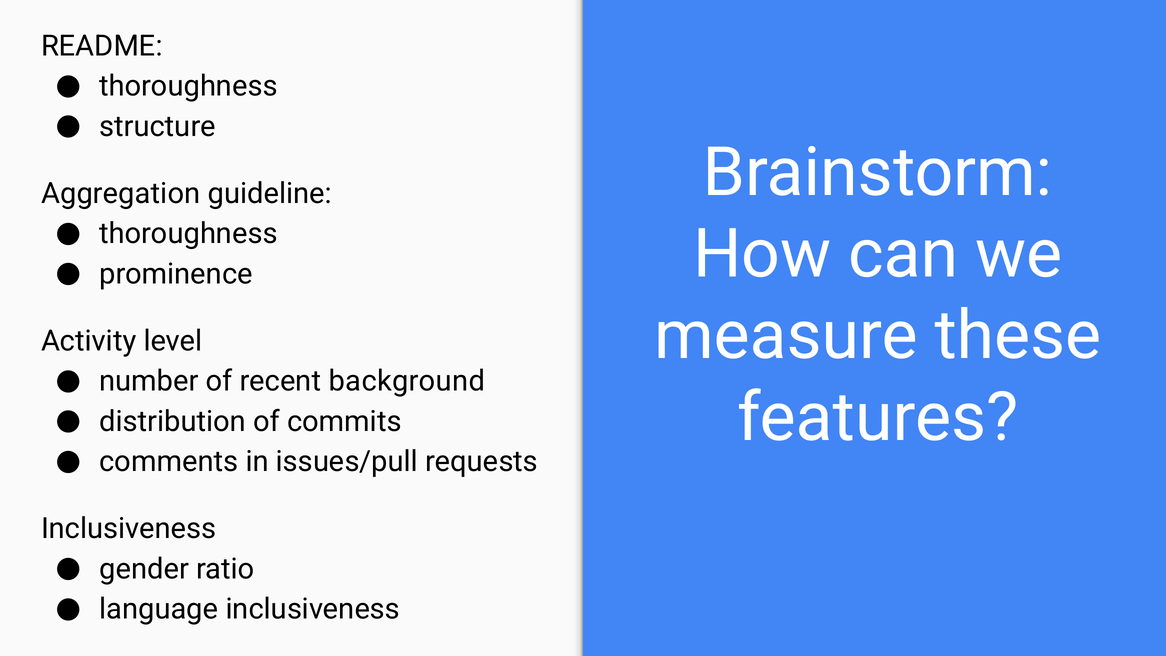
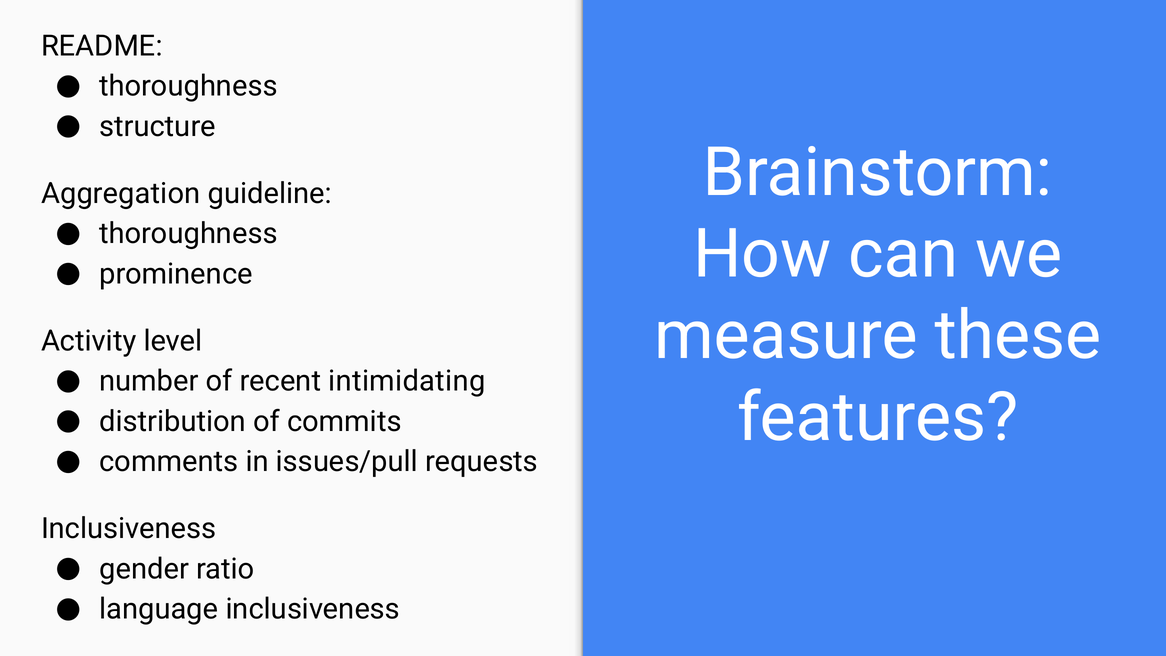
background: background -> intimidating (407, 381)
